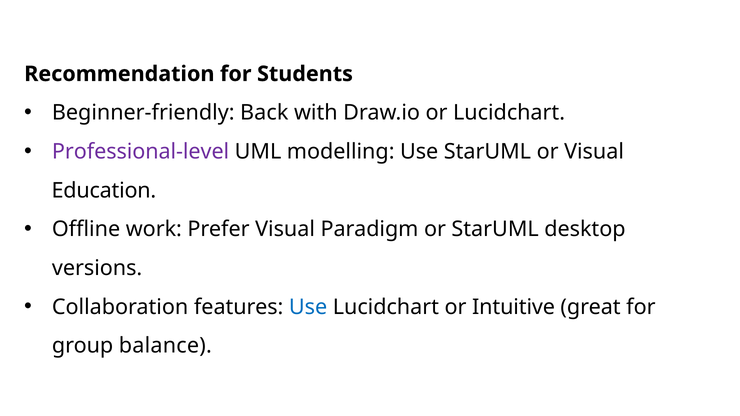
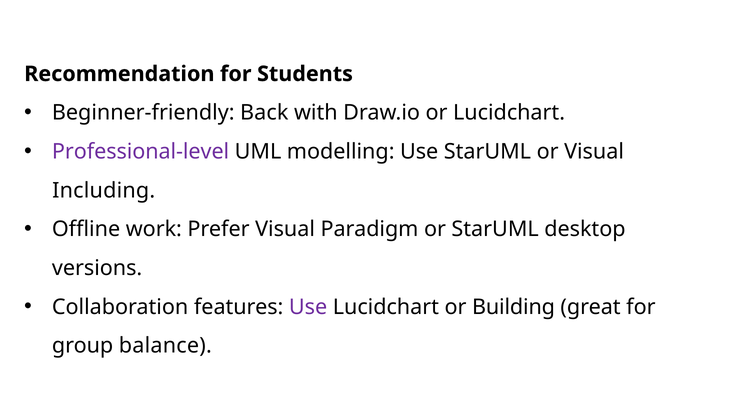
Education: Education -> Including (104, 191)
Use colour: blue -> purple (308, 307)
Intuitive: Intuitive -> Building (514, 307)
